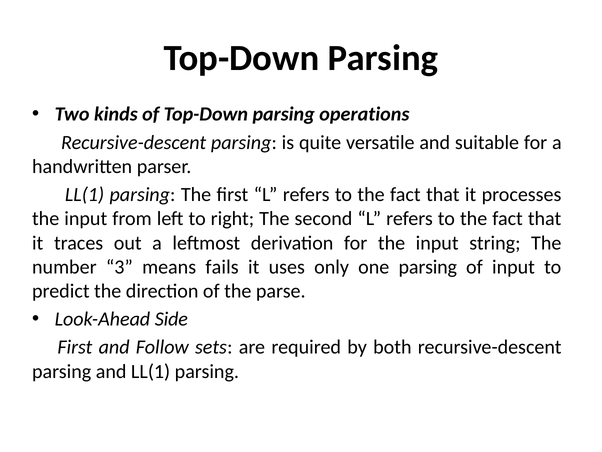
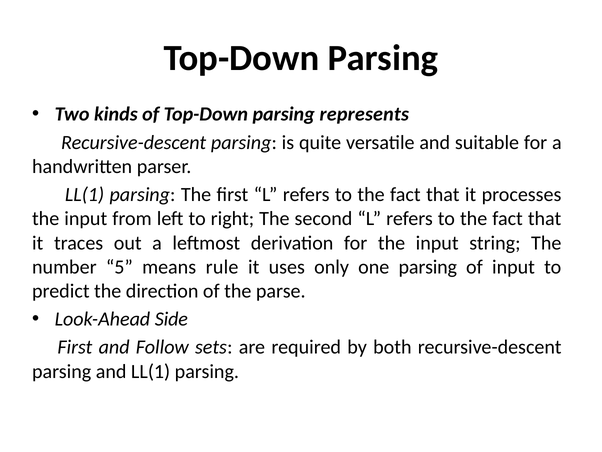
operations: operations -> represents (364, 114)
3: 3 -> 5 (119, 267)
fails: fails -> rule (222, 267)
